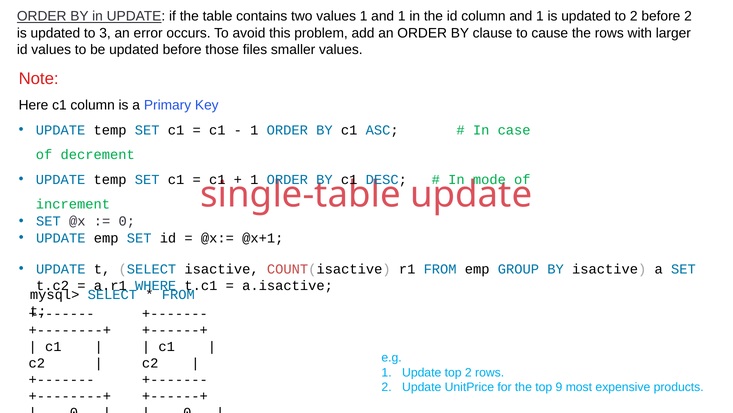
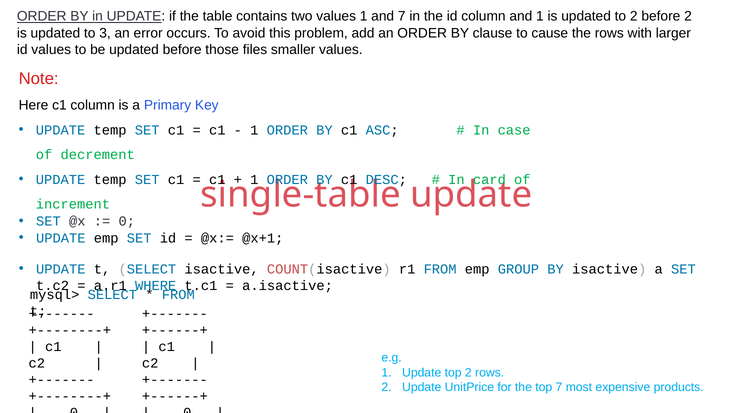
1 and 1: 1 -> 7 (402, 16)
mode: mode -> card (489, 179)
top 9: 9 -> 7 (559, 387)
